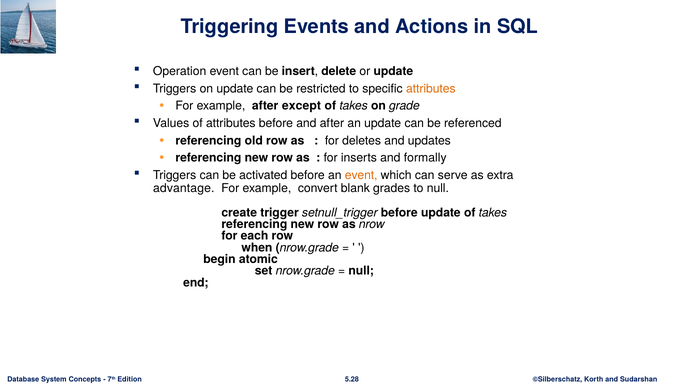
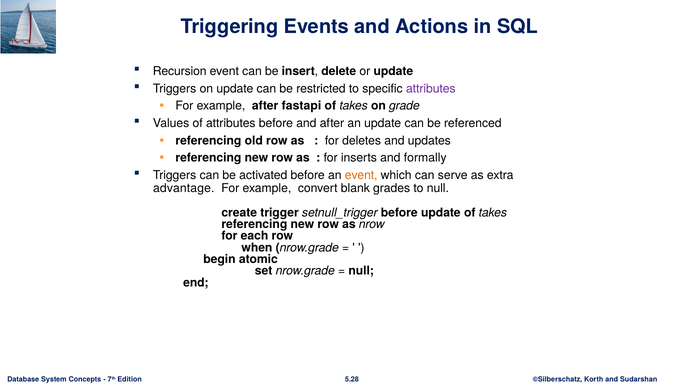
Operation: Operation -> Recursion (180, 71)
attributes colour: orange -> purple (431, 89)
except: except -> fastapi (301, 106)
